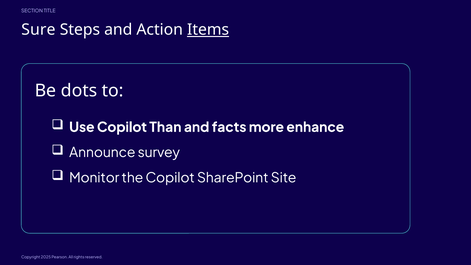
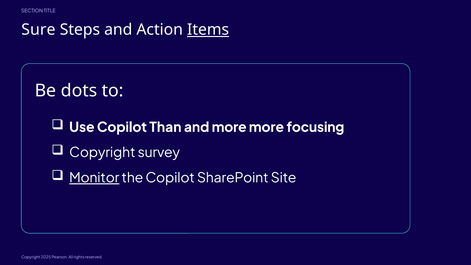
and facts: facts -> more (229, 127)
enhance: enhance -> focusing (315, 127)
Announce: Announce -> Copyright (102, 153)
Monitor underline: none -> present (94, 178)
